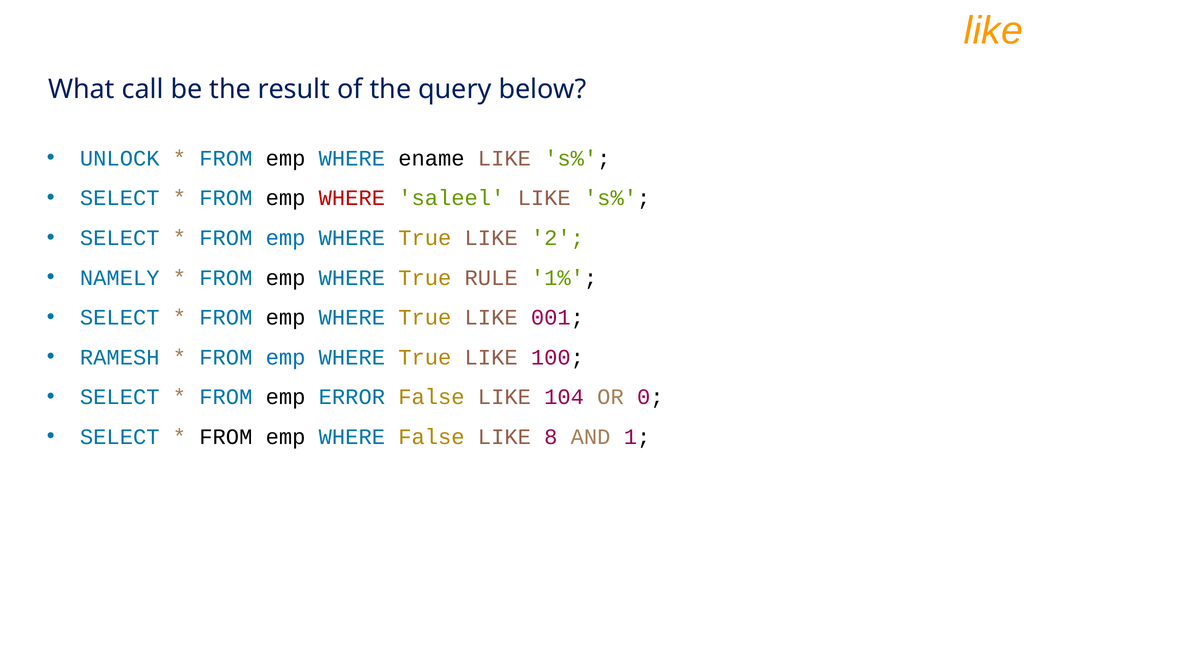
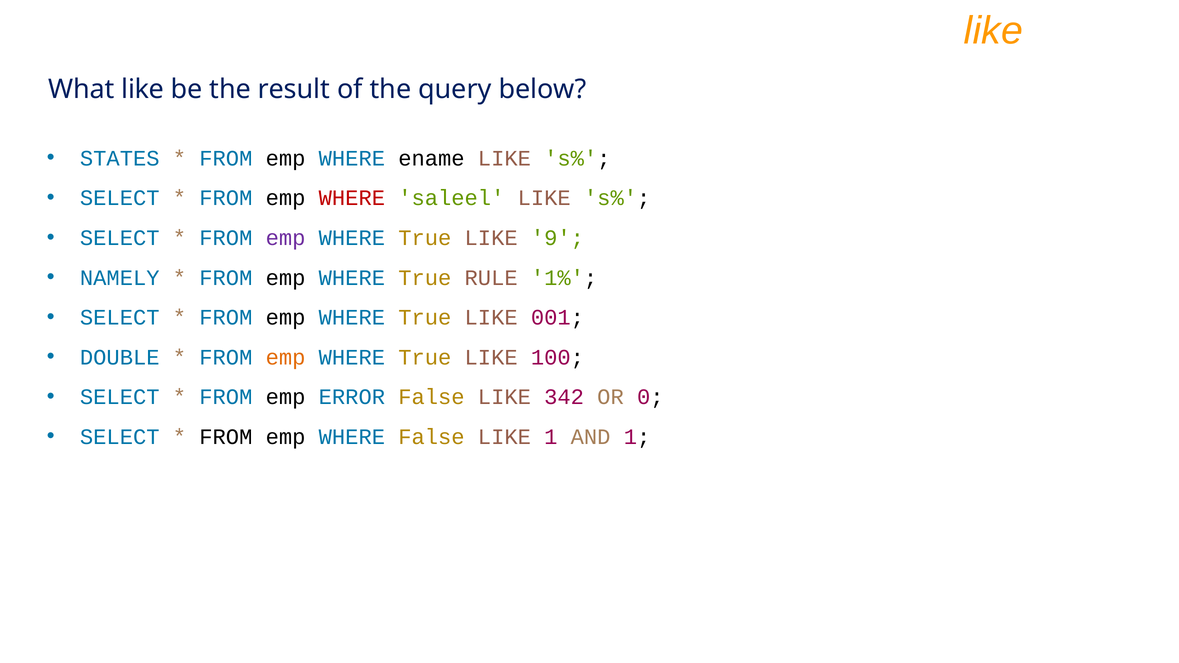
What call: call -> like (143, 89)
UNLOCK: UNLOCK -> STATES (120, 158)
emp colour: blue -> purple (286, 238)
2: 2 -> 9 (557, 238)
RAMESH: RAMESH -> DOUBLE (120, 357)
emp colour: blue -> orange (286, 357)
104: 104 -> 342 (564, 397)
LIKE 8: 8 -> 1 (551, 437)
